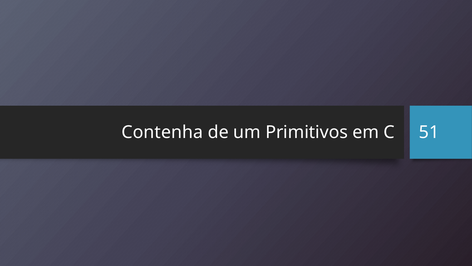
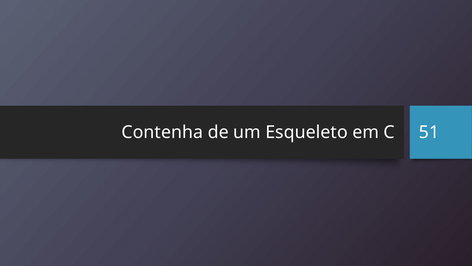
Primitivos: Primitivos -> Esqueleto (307, 132)
